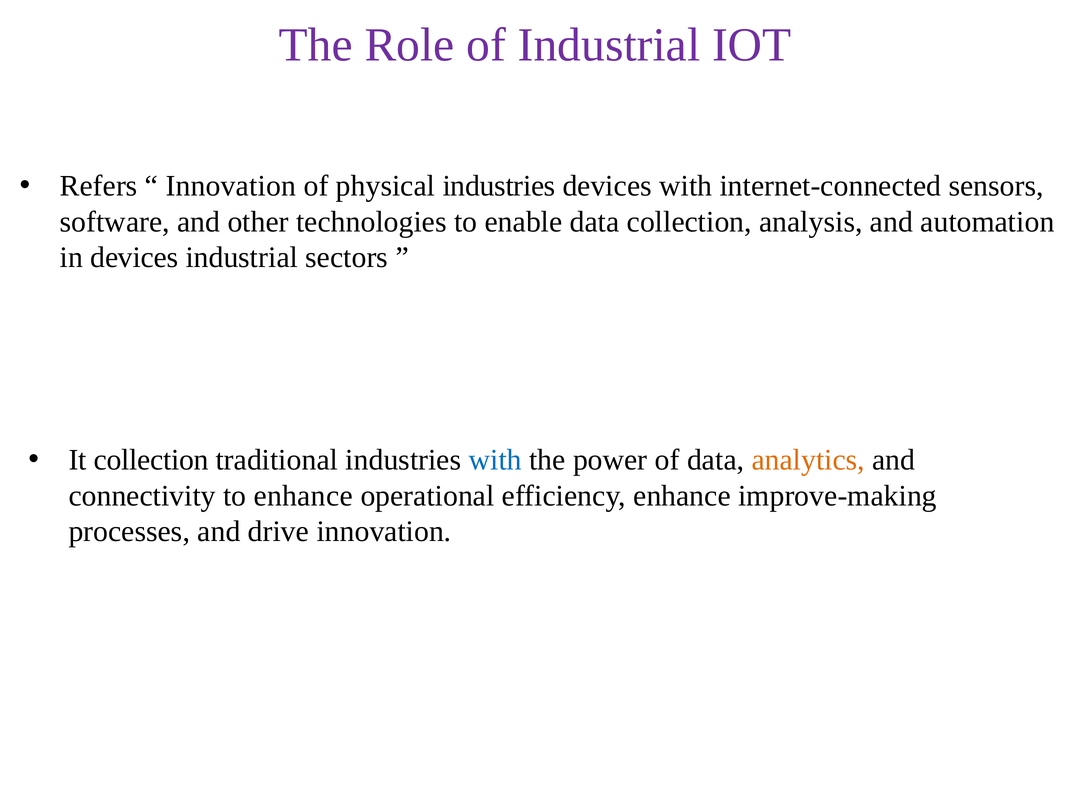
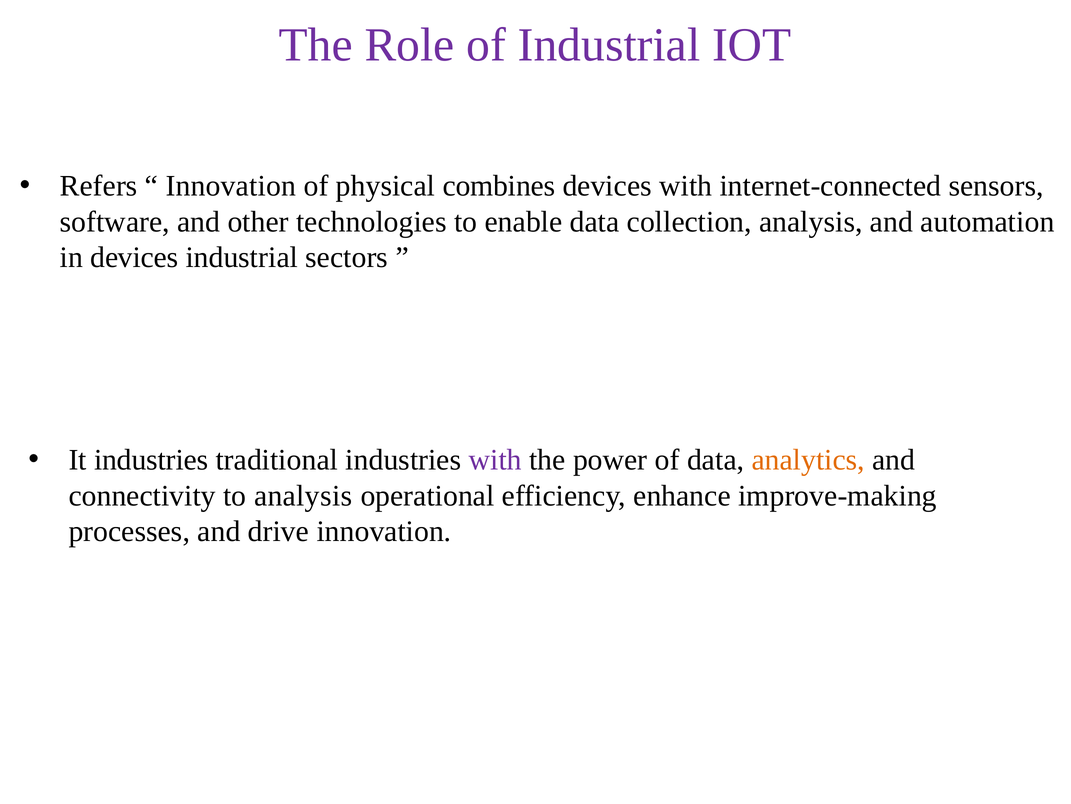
physical industries: industries -> combines (499, 186)
It collection: collection -> industries (151, 460)
with colour: blue -> purple (495, 460)
to enhance: enhance -> analysis (303, 495)
